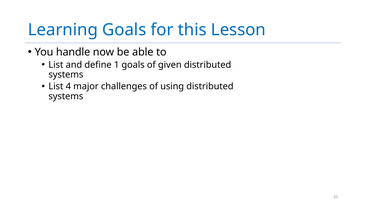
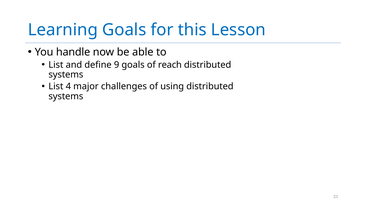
1: 1 -> 9 (117, 65)
given: given -> reach (170, 65)
